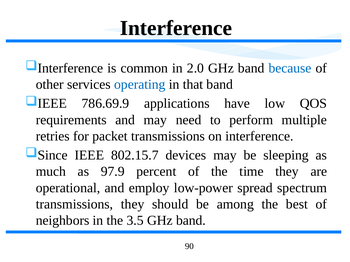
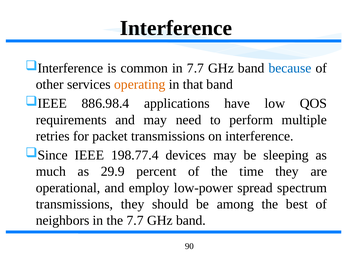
in 2.0: 2.0 -> 7.7 (195, 68)
operating colour: blue -> orange (140, 85)
786.69.9: 786.69.9 -> 886.98.4 (105, 104)
802.15.7: 802.15.7 -> 198.77.4 (135, 155)
97.9: 97.9 -> 29.9 (113, 172)
the 3.5: 3.5 -> 7.7 (135, 221)
